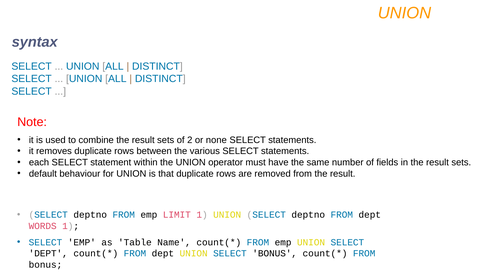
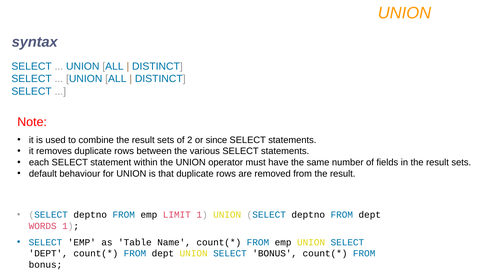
none: none -> since (216, 140)
